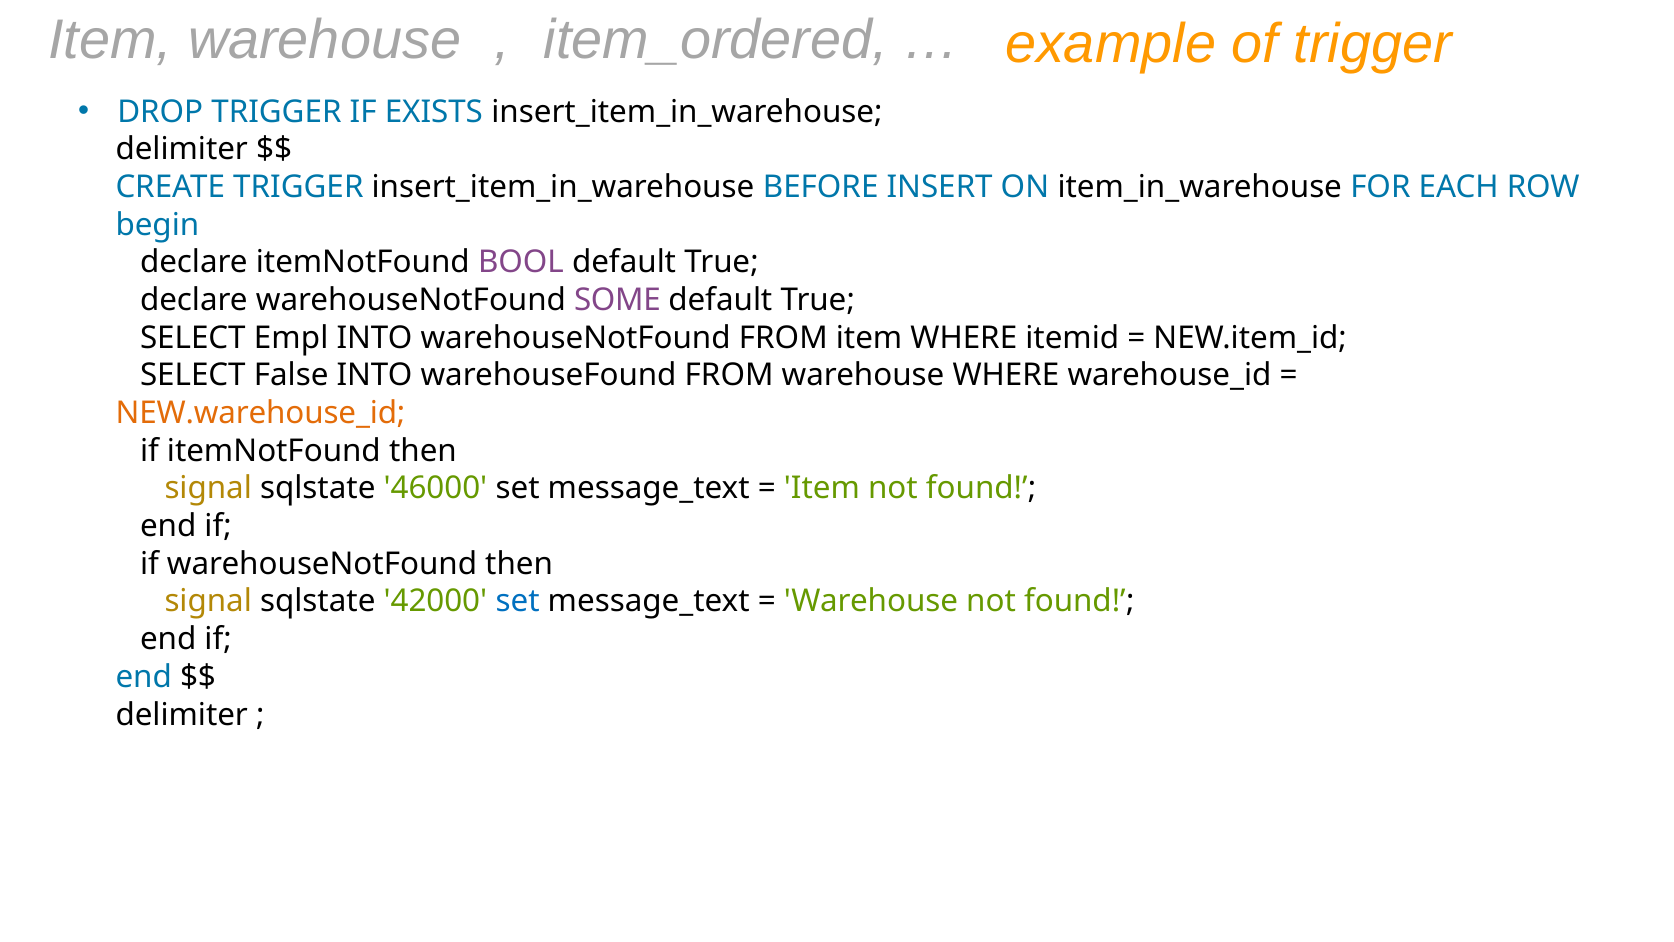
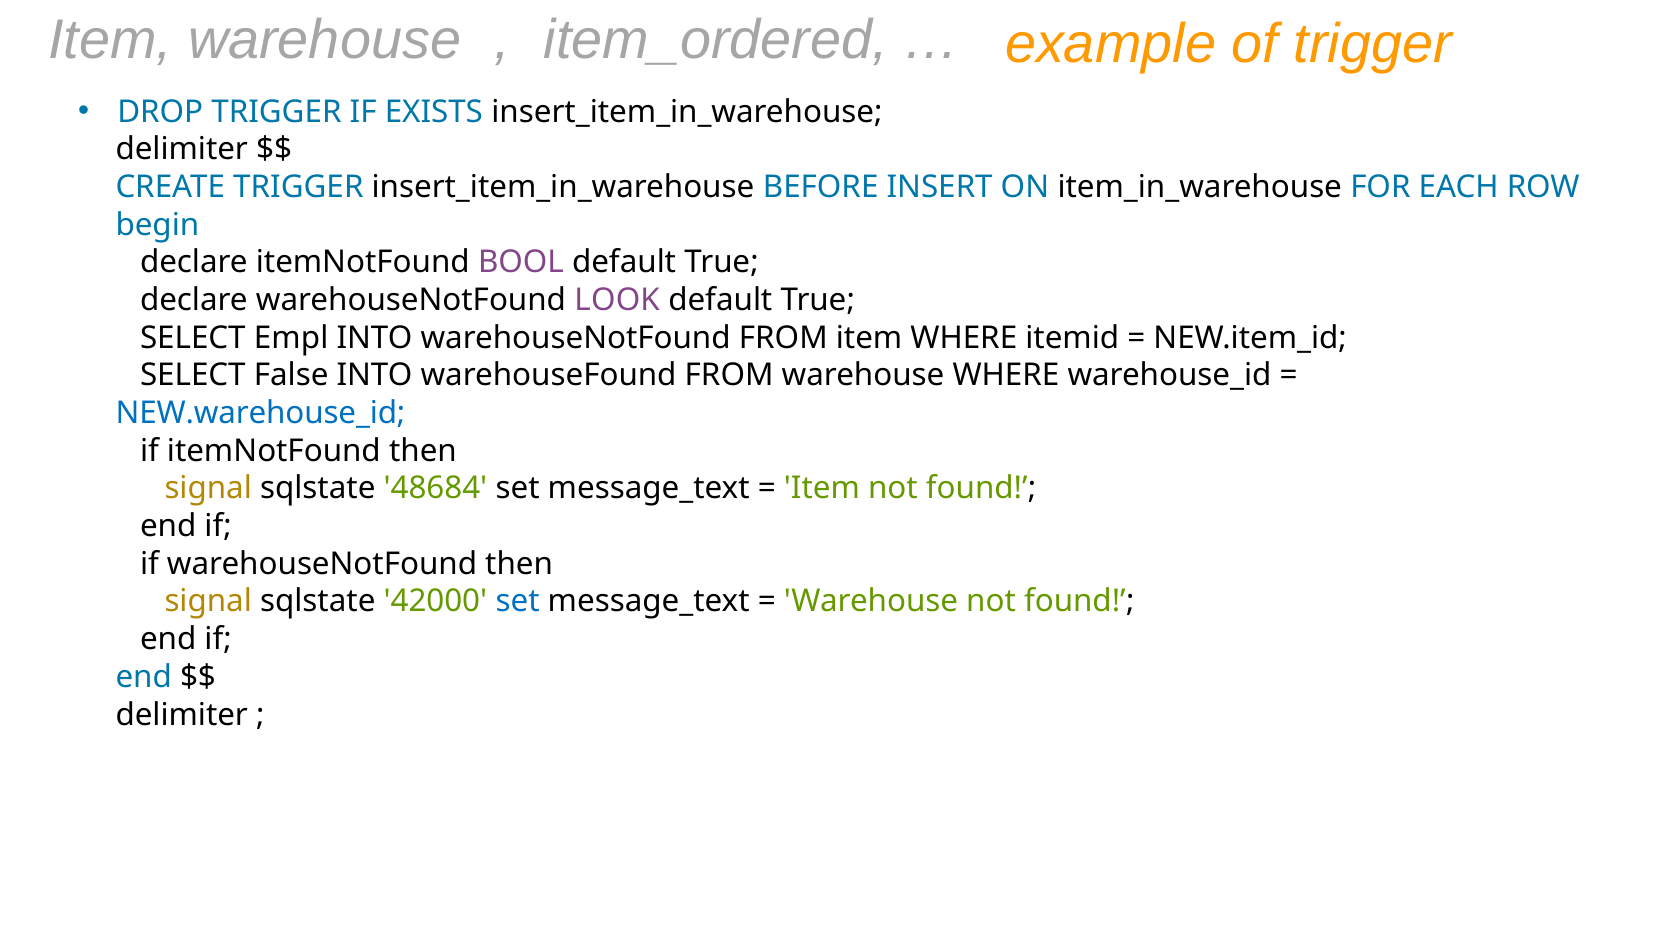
SOME: SOME -> LOOK (617, 300)
NEW.warehouse_id colour: orange -> blue (260, 413)
46000: 46000 -> 48684 (435, 488)
